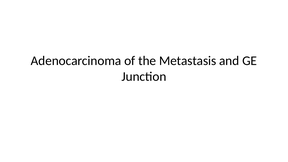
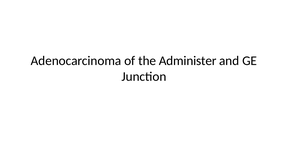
Metastasis: Metastasis -> Administer (188, 61)
